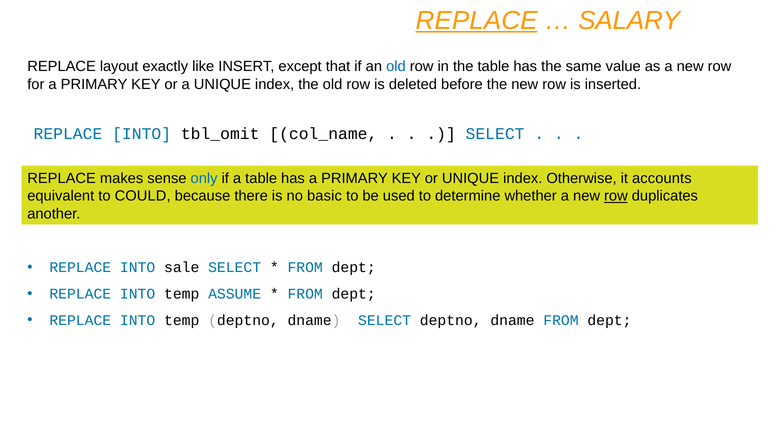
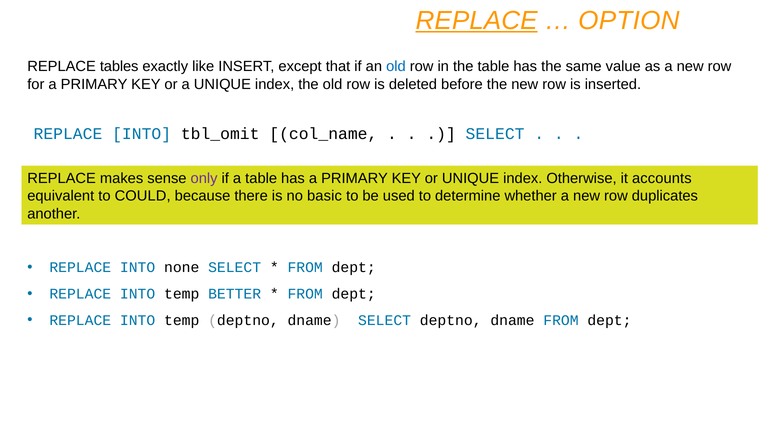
SALARY: SALARY -> OPTION (629, 20)
layout: layout -> tables (119, 67)
only colour: blue -> purple (204, 178)
row underline: present -> none (616, 196)
sale: sale -> none (182, 268)
ASSUME: ASSUME -> BETTER (235, 294)
